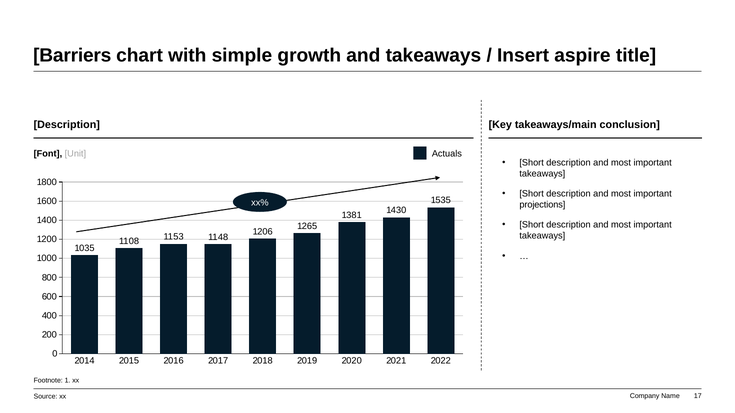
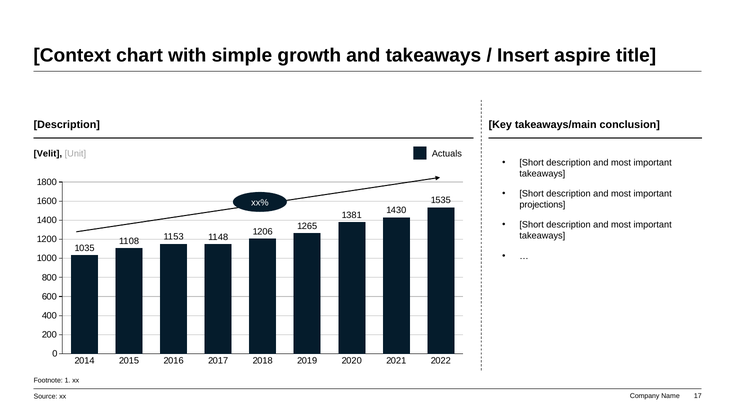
Barriers: Barriers -> Context (72, 55)
Font: Font -> Velit (48, 154)
